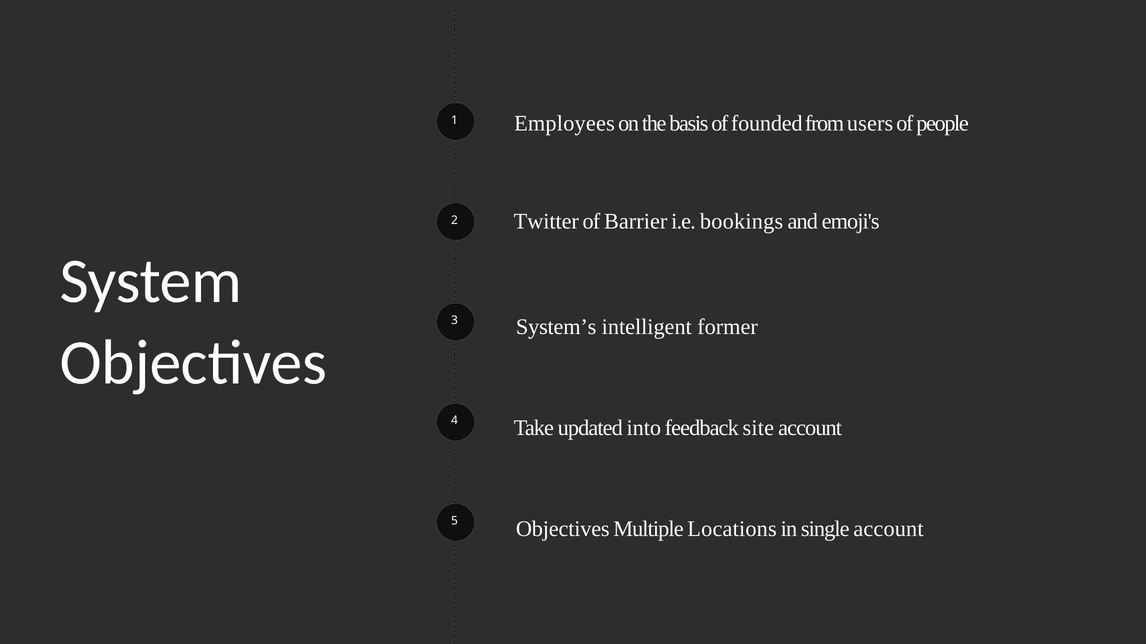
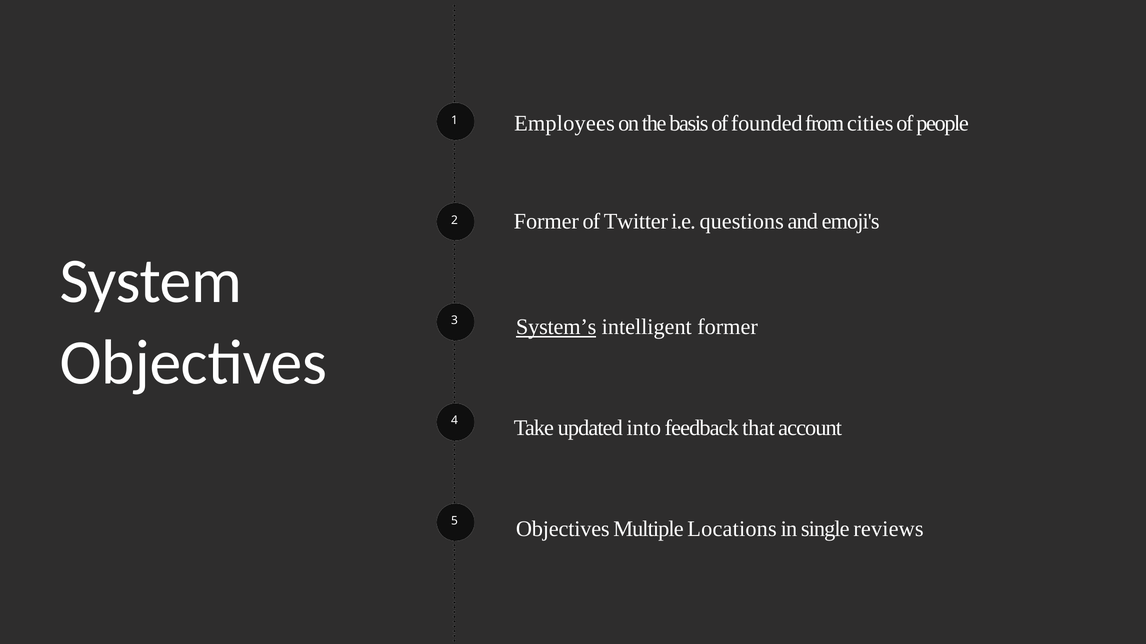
users: users -> cities (870, 123)
Twitter: Twitter -> Former (546, 222)
Barrier: Barrier -> Twitter (636, 222)
bookings: bookings -> questions (742, 222)
System’s underline: none -> present (556, 327)
site: site -> that (759, 428)
single account: account -> reviews (889, 529)
